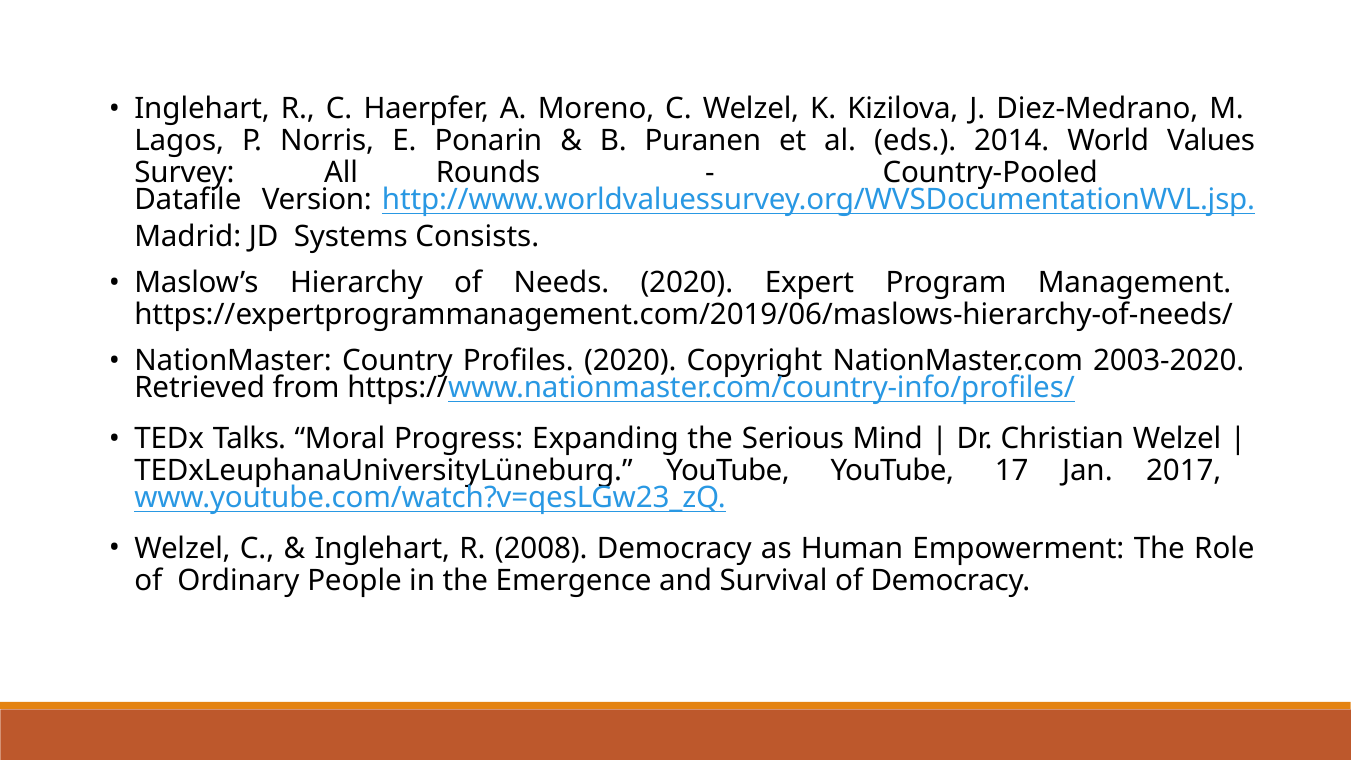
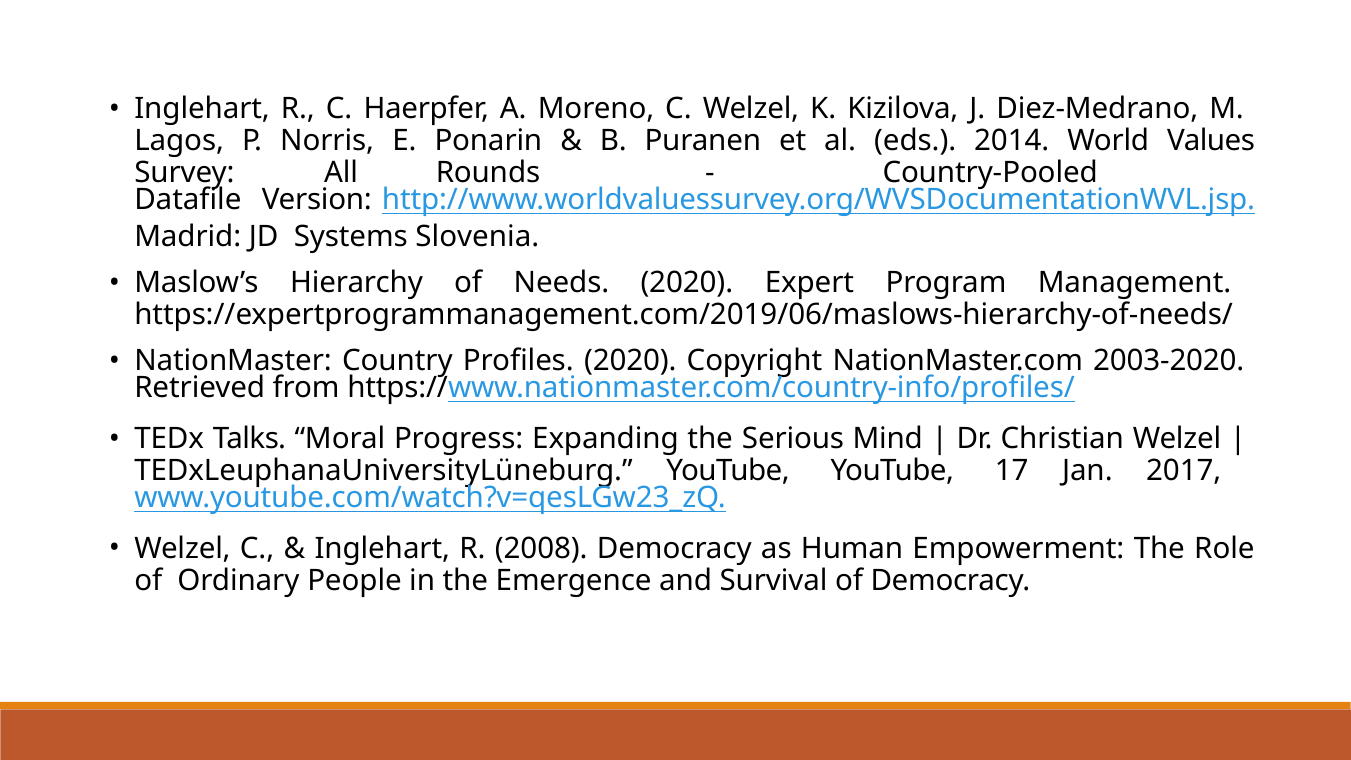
Consists: Consists -> Slovenia (477, 237)
